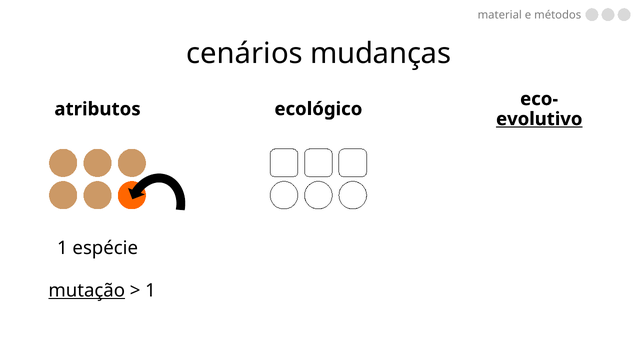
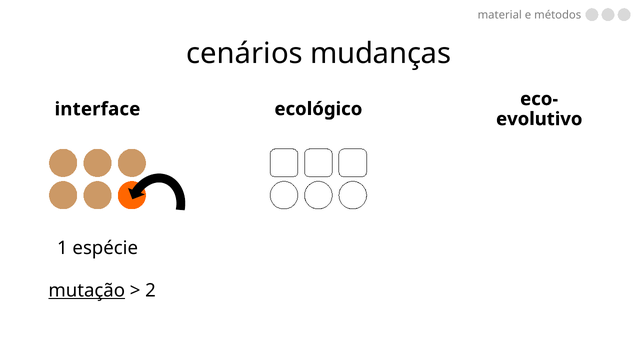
atributos: atributos -> interface (97, 109)
evolutivo underline: present -> none (539, 119)
1: 1 -> 2 (151, 290)
